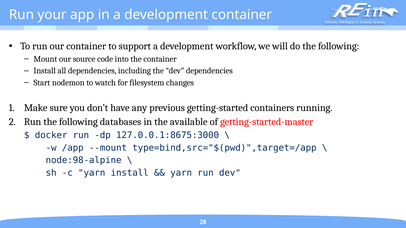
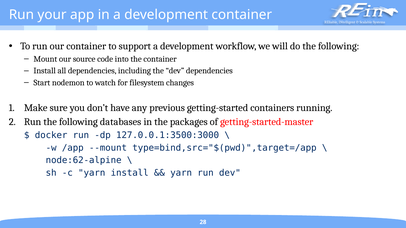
available: available -> packages (189, 122)
127.0.0.1:8675:3000: 127.0.0.1:8675:3000 -> 127.0.0.1:3500:3000 (168, 135)
node:98-alpine: node:98-alpine -> node:62-alpine (84, 161)
